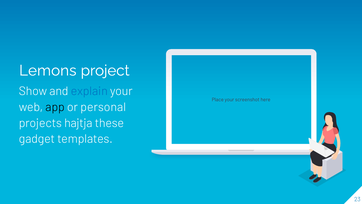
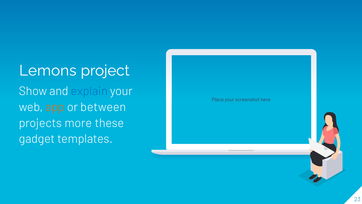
app colour: black -> orange (55, 107)
personal: personal -> between (103, 107)
hajtja: hajtja -> more (78, 123)
